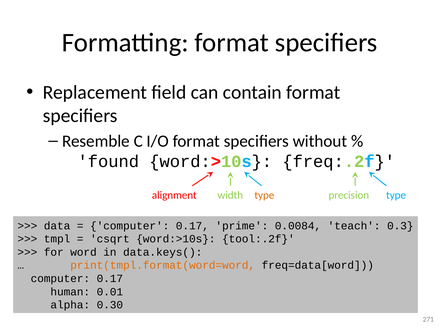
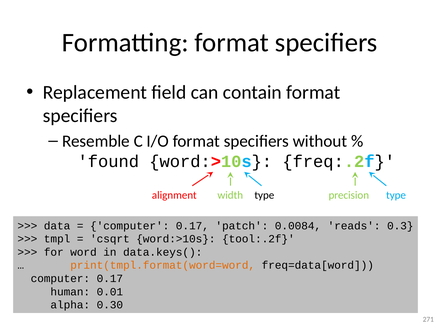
type colour: orange -> black (264, 195)
prime: prime -> patch (242, 226)
teach: teach -> reads (354, 226)
